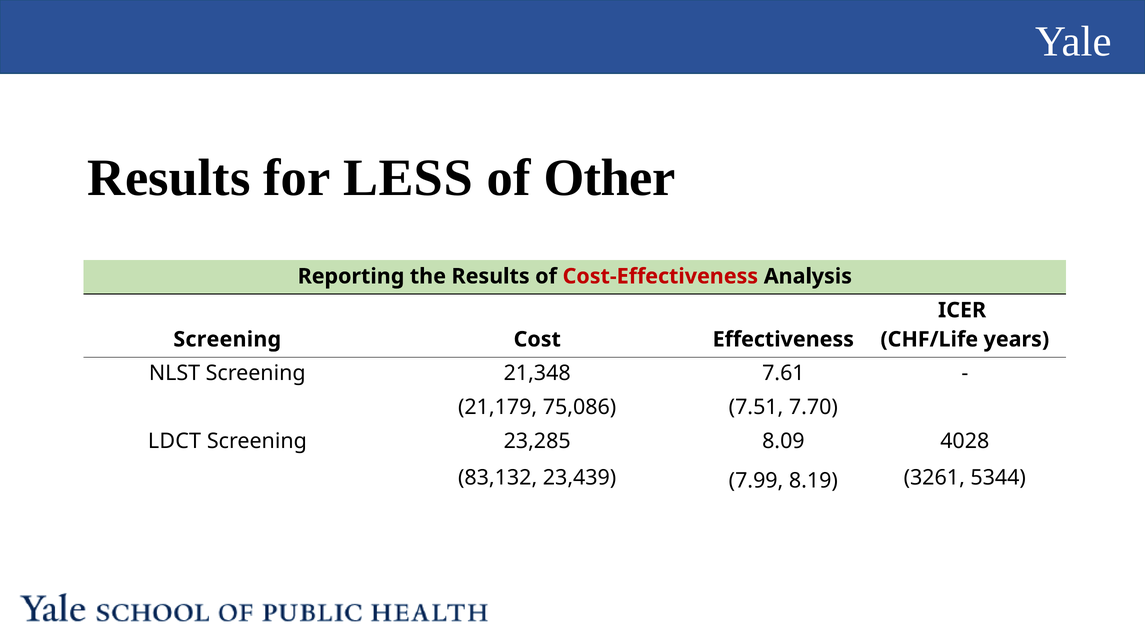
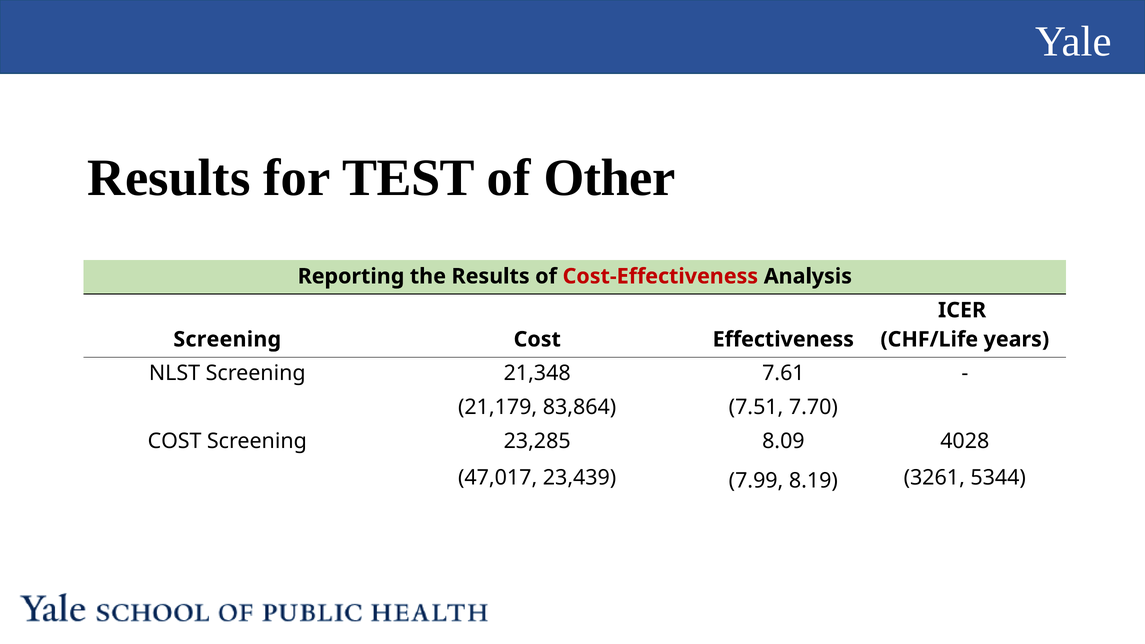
LESS: LESS -> TEST (408, 178)
75,086: 75,086 -> 83,864 (580, 407)
LDCT: LDCT -> COST (175, 441)
83,132: 83,132 -> 47,017 (498, 478)
